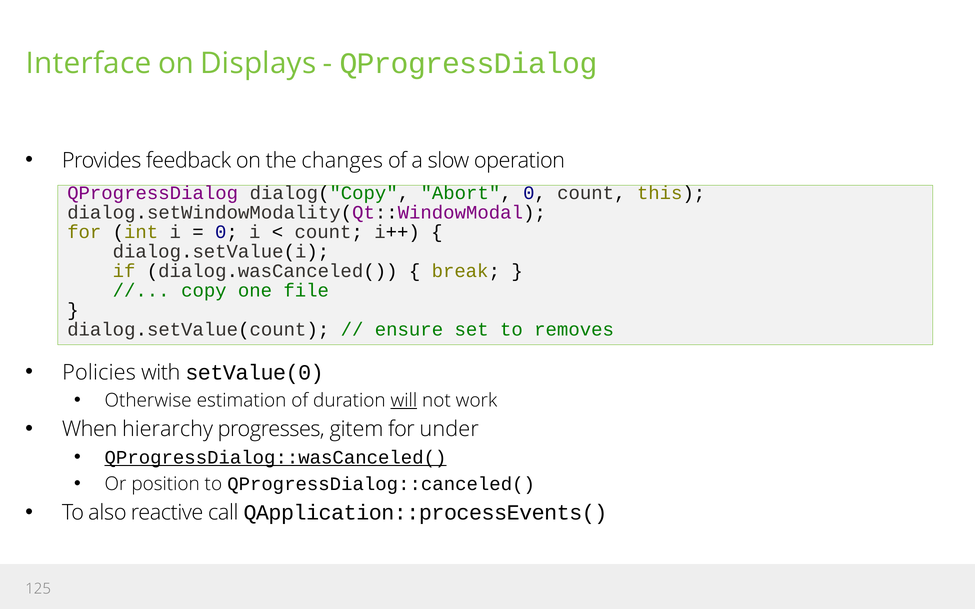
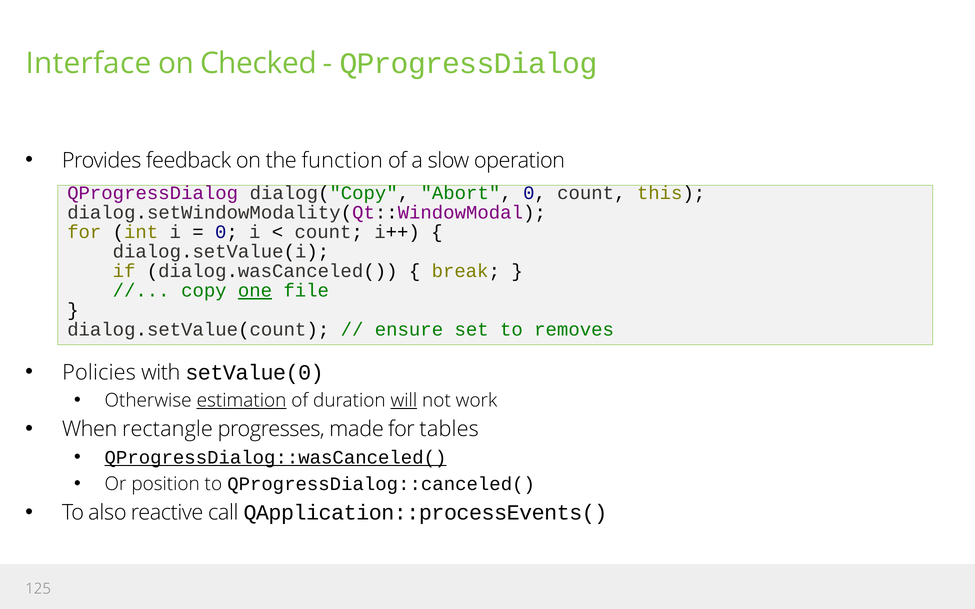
Displays: Displays -> Checked (258, 63)
changes: changes -> function (342, 161)
one underline: none -> present (255, 291)
estimation underline: none -> present (242, 401)
hierarchy: hierarchy -> rectangle (167, 430)
gitem: gitem -> made (357, 430)
under: under -> tables (449, 430)
